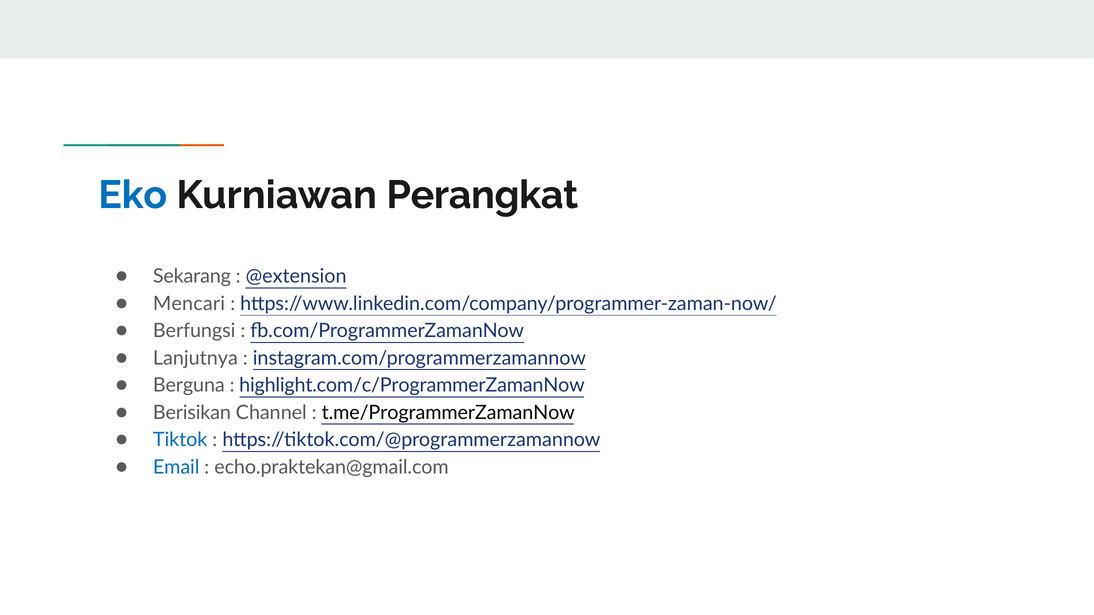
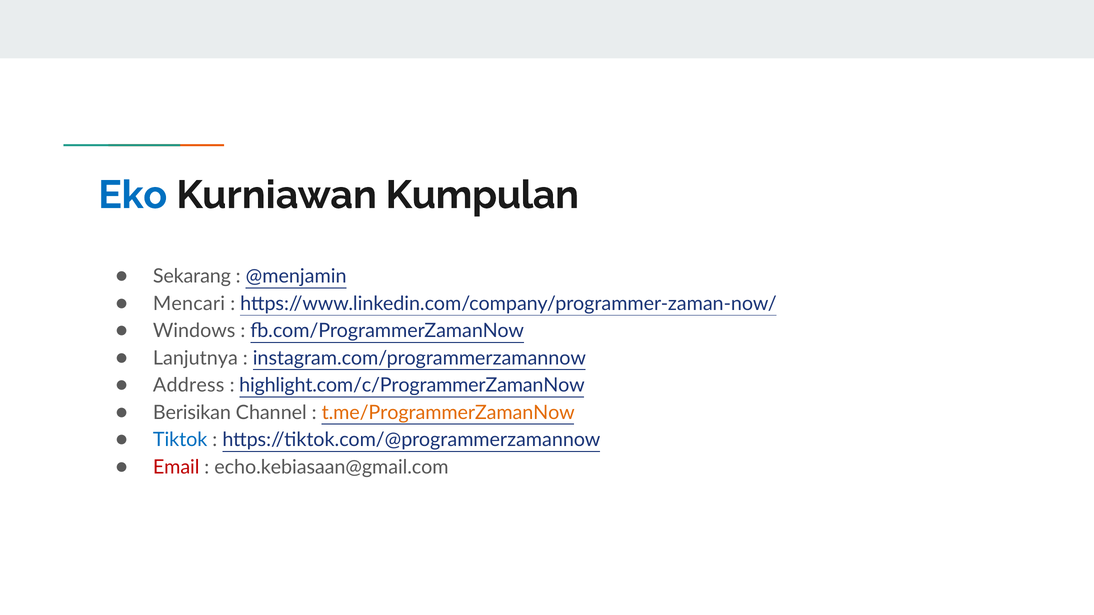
Perangkat: Perangkat -> Kumpulan (482, 195)
@extension: @extension -> @menjamin (296, 276)
Berfungsi: Berfungsi -> Windows (194, 331)
Berguna: Berguna -> Address (189, 386)
t.me/ProgrammerZamanNow colour: black -> orange (448, 413)
Email colour: blue -> red (176, 467)
echo.praktekan@gmail.com: echo.praktekan@gmail.com -> echo.kebiasaan@gmail.com (331, 467)
